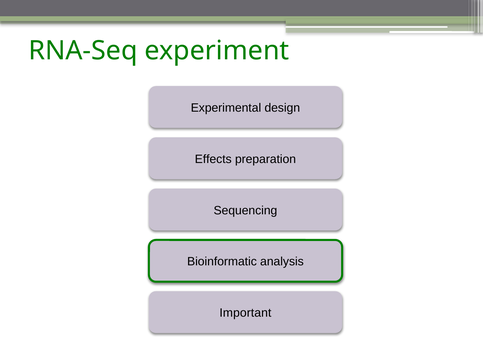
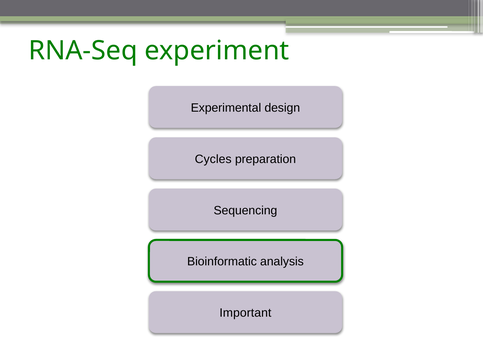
Effects: Effects -> Cycles (213, 159)
